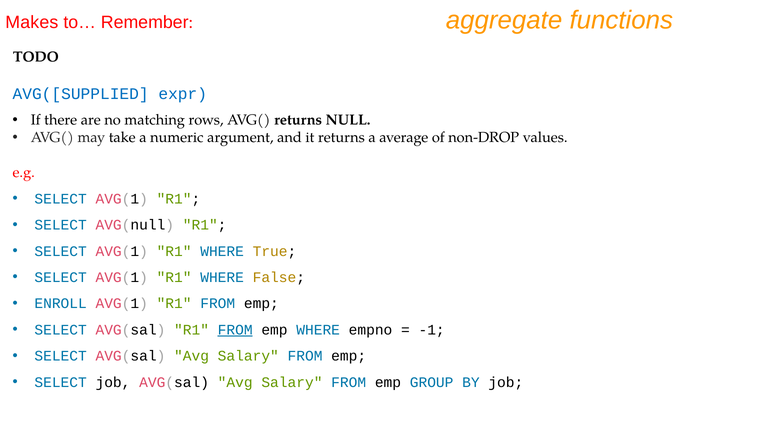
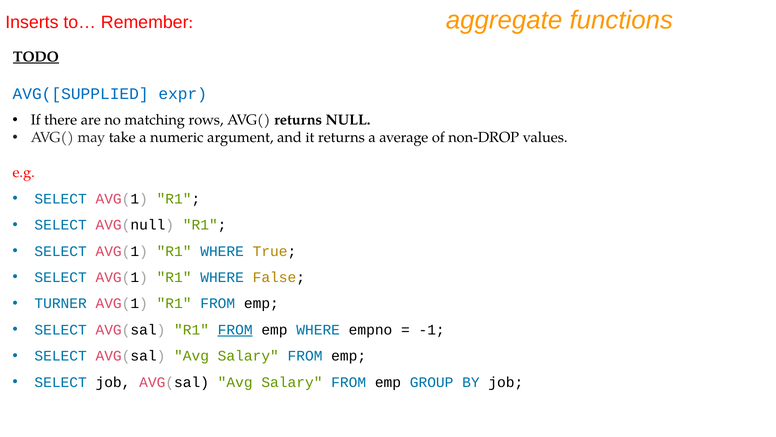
Makes: Makes -> Inserts (32, 22)
TODO underline: none -> present (36, 57)
ENROLL: ENROLL -> TURNER (61, 303)
